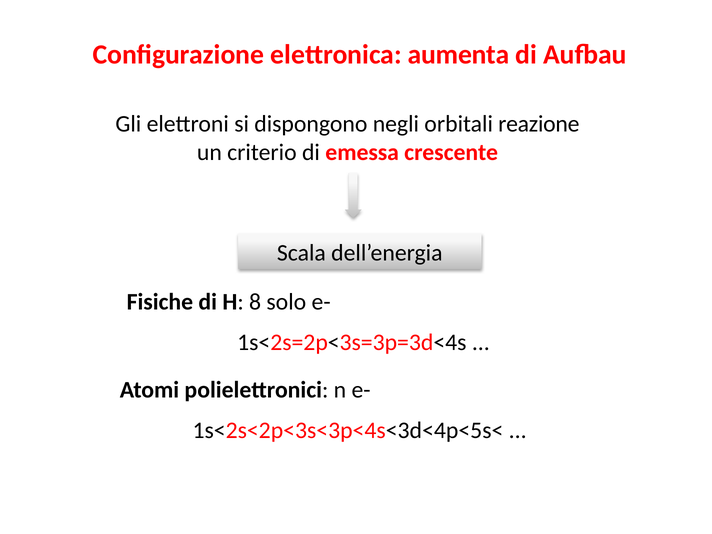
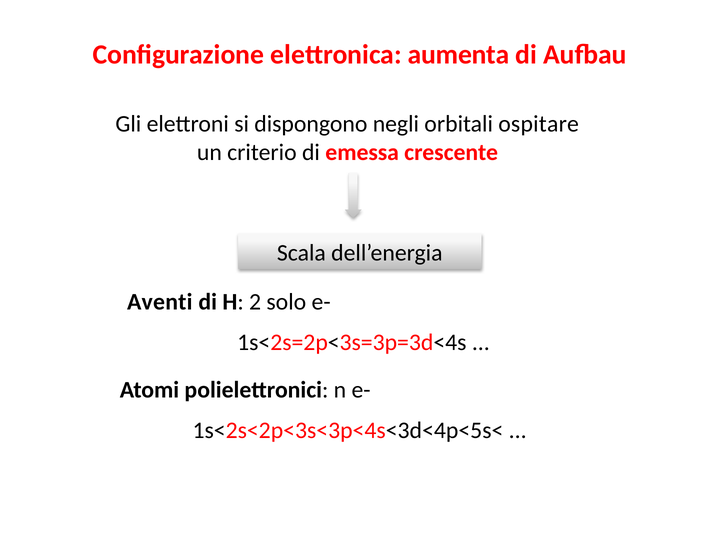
reazione: reazione -> ospitare (539, 124)
Fisiche: Fisiche -> Aventi (160, 302)
8: 8 -> 2 (255, 302)
